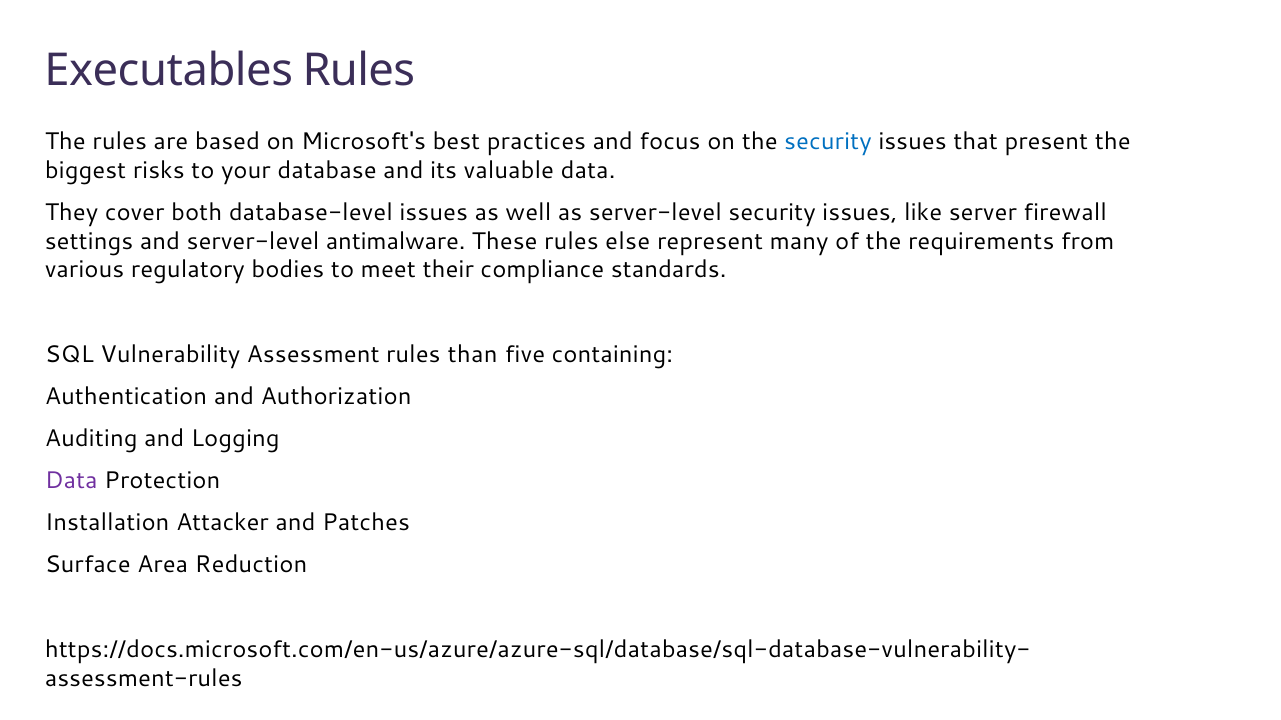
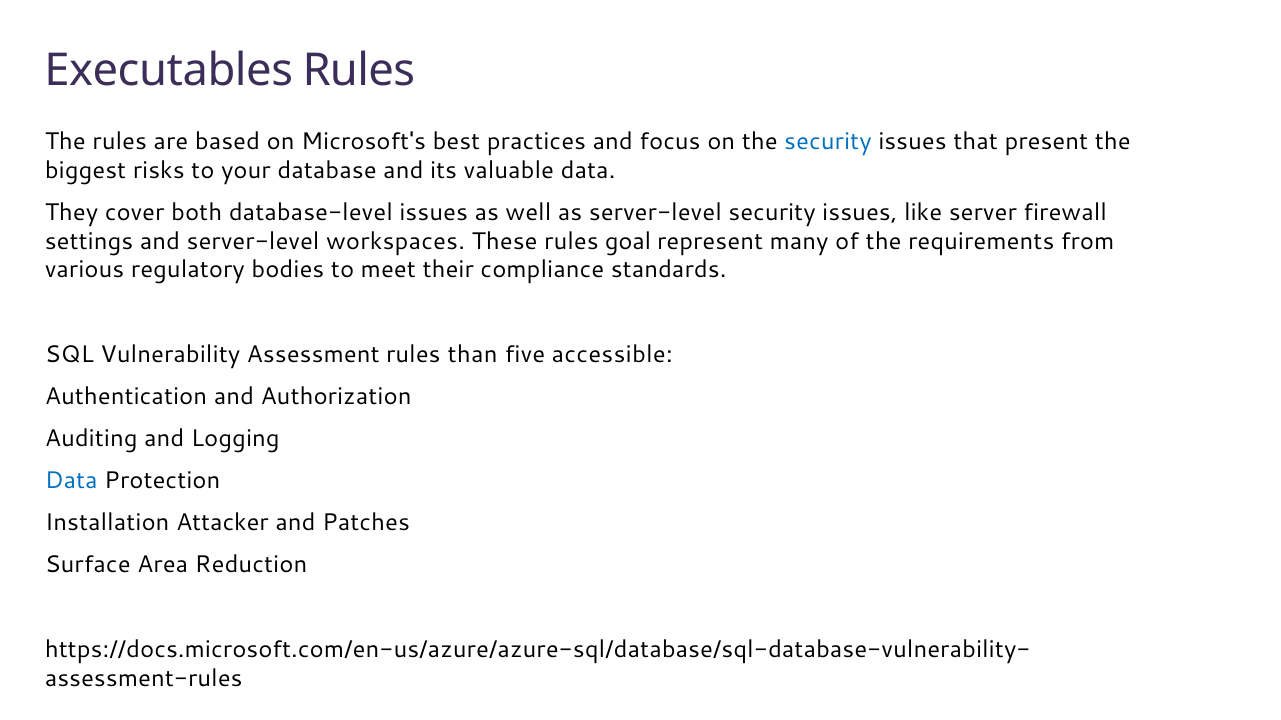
antimalware: antimalware -> workspaces (396, 241)
else: else -> goal (628, 241)
containing: containing -> accessible (612, 355)
Data colour: purple -> blue (71, 481)
